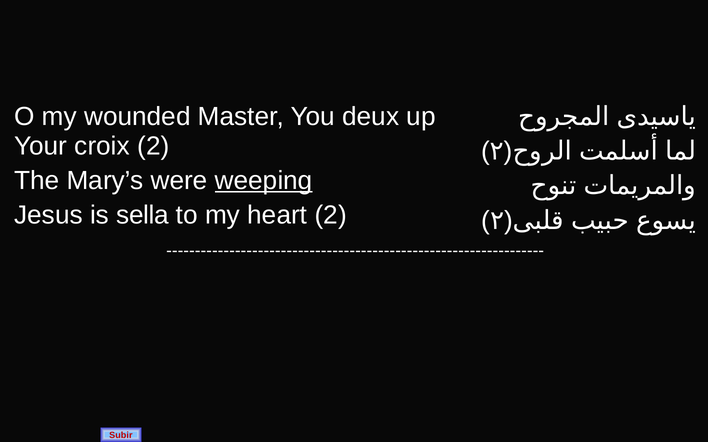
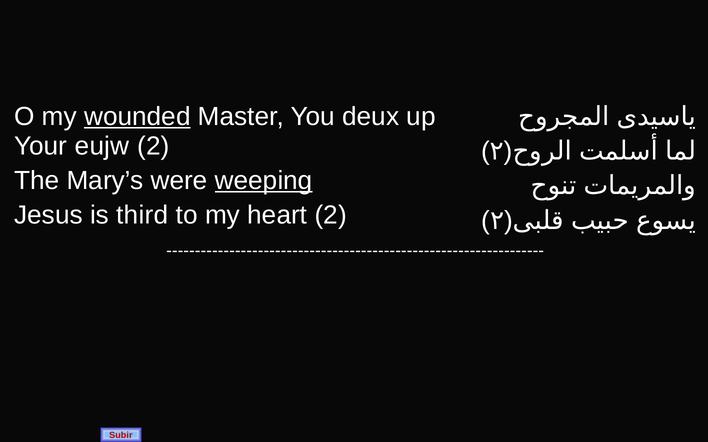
wounded underline: none -> present (137, 117)
croix: croix -> eujw (102, 146)
sella: sella -> third (142, 215)
